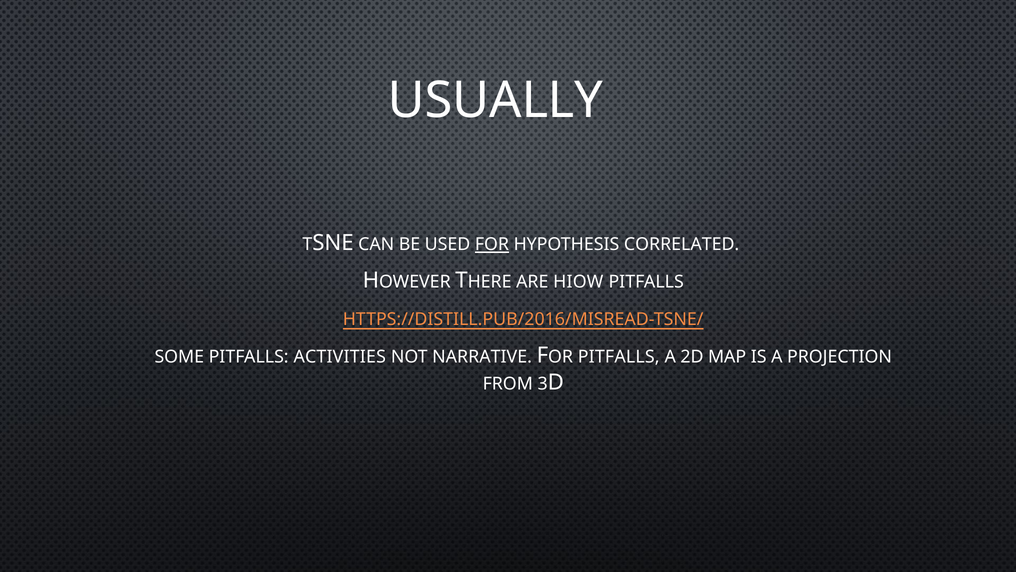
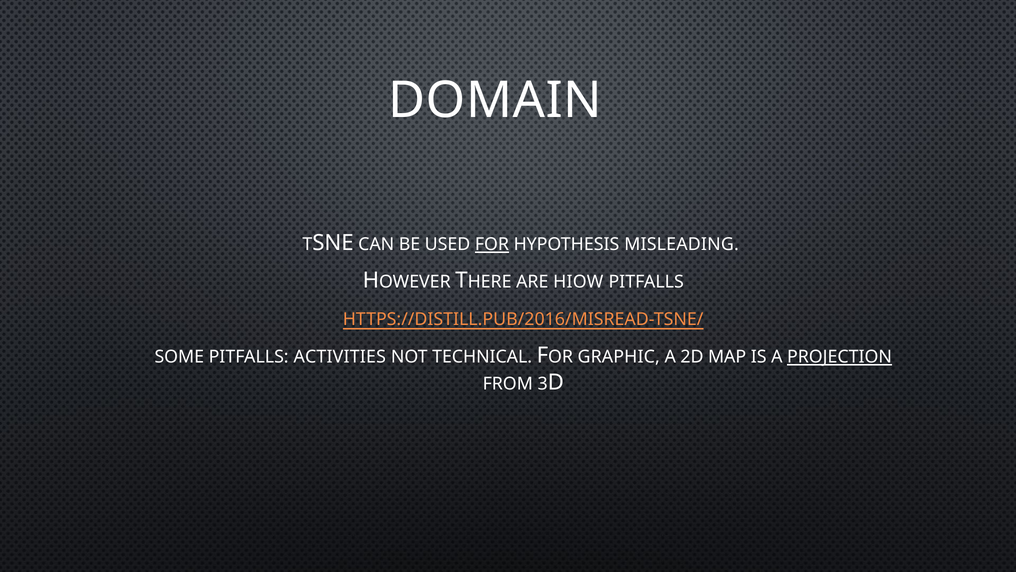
USUALLY: USUALLY -> DOMAIN (495, 100)
CORRELATED: CORRELATED -> MISLEADING (682, 244)
NARRATIVE: NARRATIVE -> TECHNICAL (482, 357)
PITFALLS: PITFALLS -> GRAPHIC (619, 357)
PROJECTION underline: none -> present (839, 357)
